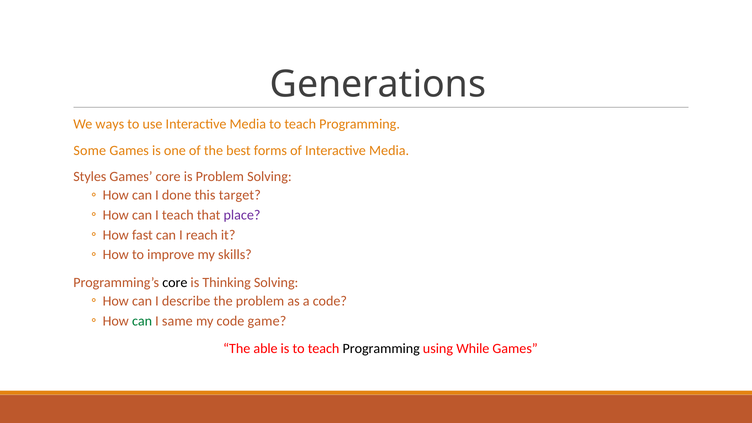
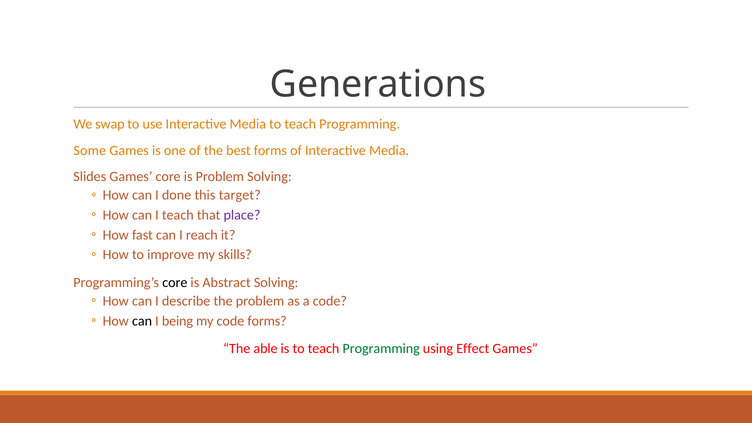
ways: ways -> swap (110, 124)
Styles: Styles -> Slides (90, 177)
Thinking: Thinking -> Abstract (227, 283)
can colour: green -> black (142, 321)
same: same -> being (177, 321)
code game: game -> forms (267, 321)
Programming colour: black -> green (381, 349)
While: While -> Effect (473, 349)
